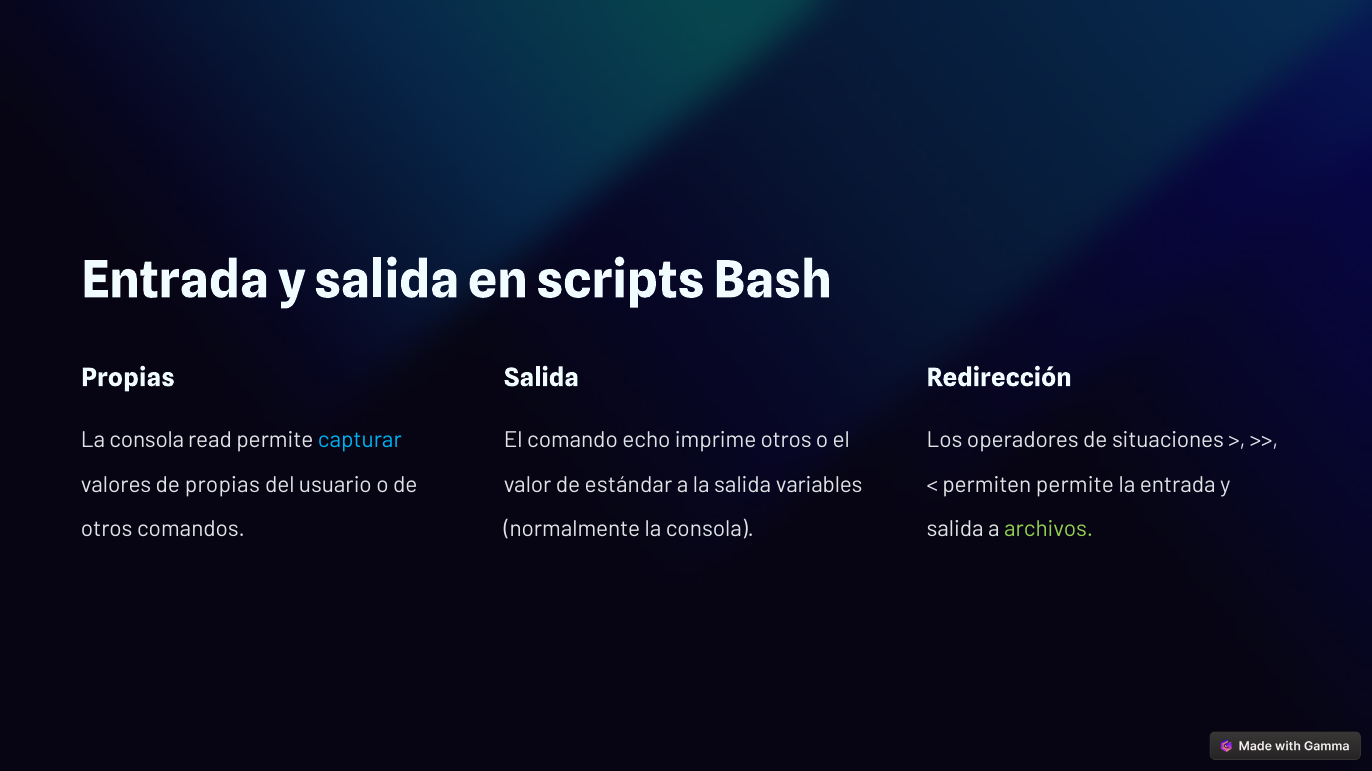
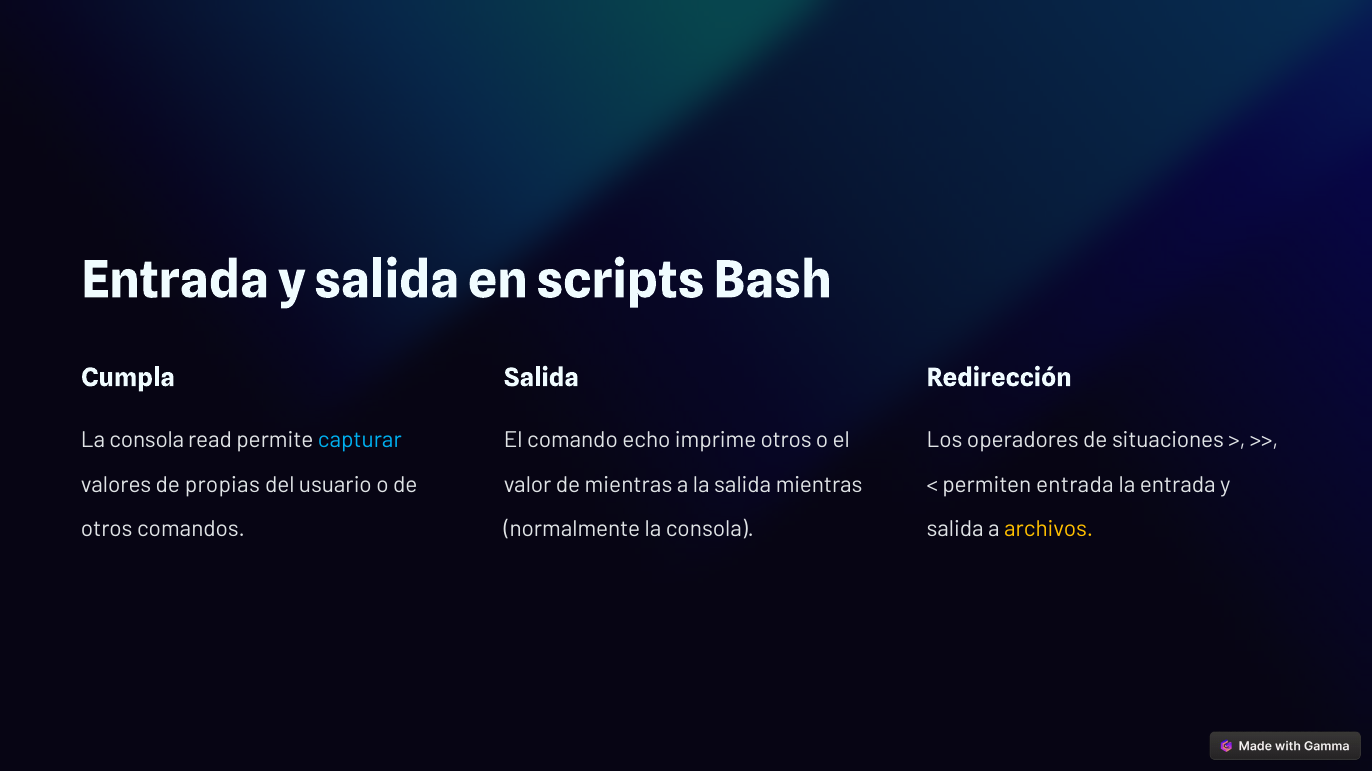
Propias: Propias -> Cumpla (128, 378)
de estándar: estándar -> mientras (629, 485)
salida variables: variables -> mientras (819, 485)
permiten permite: permite -> entrada (1075, 485)
archivos colour: light green -> yellow (1049, 529)
